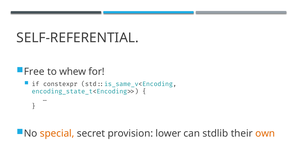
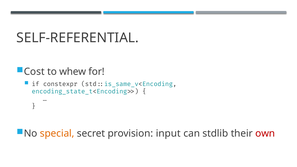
Free: Free -> Cost (34, 72)
lower: lower -> input (168, 134)
own colour: orange -> red (265, 134)
